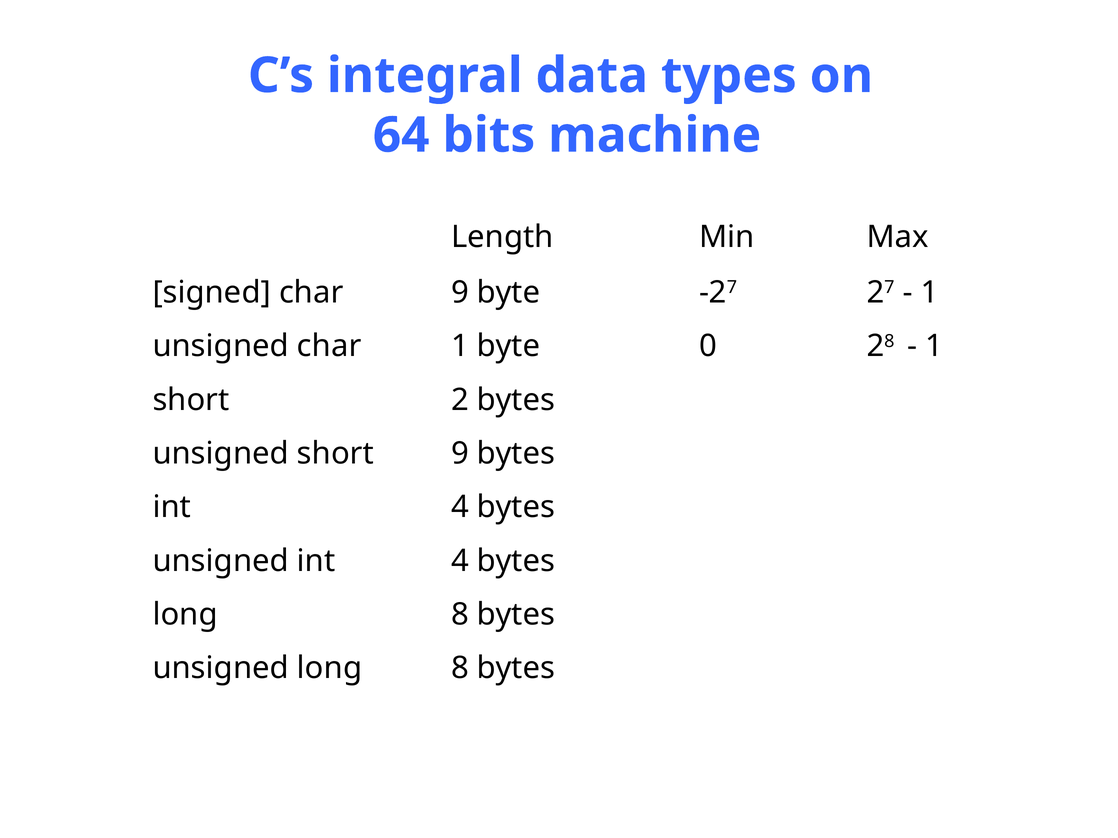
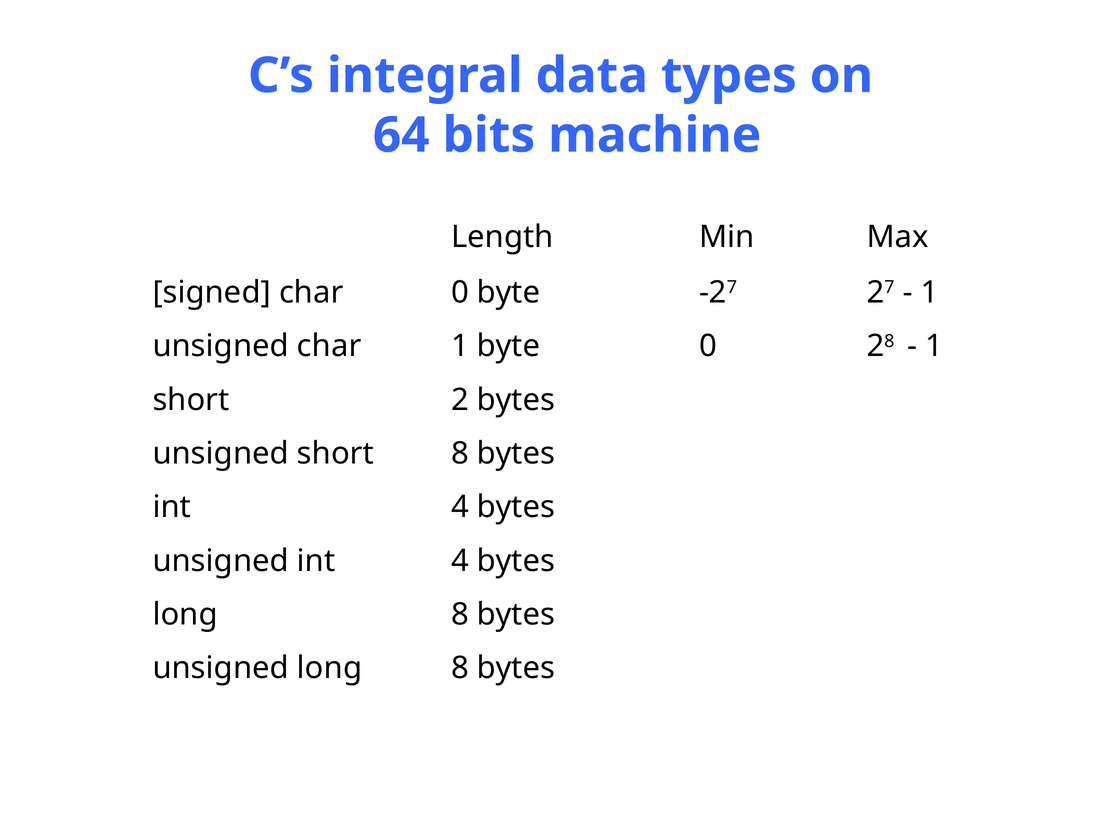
char 9: 9 -> 0 (460, 293)
short 9: 9 -> 8 (460, 454)
